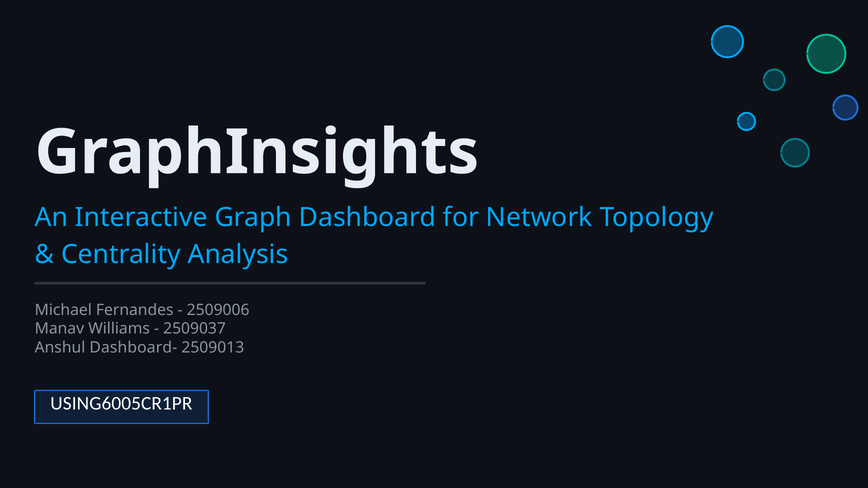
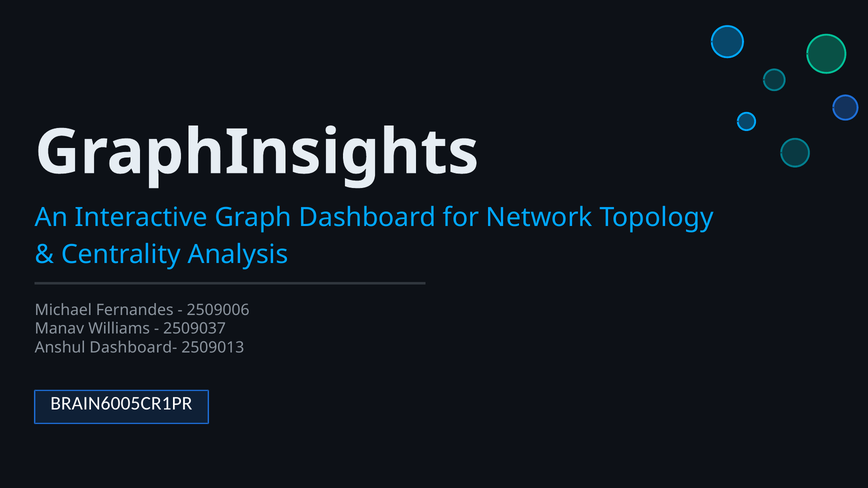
USING6005CR1PR: USING6005CR1PR -> BRAIN6005CR1PR (121, 403)
